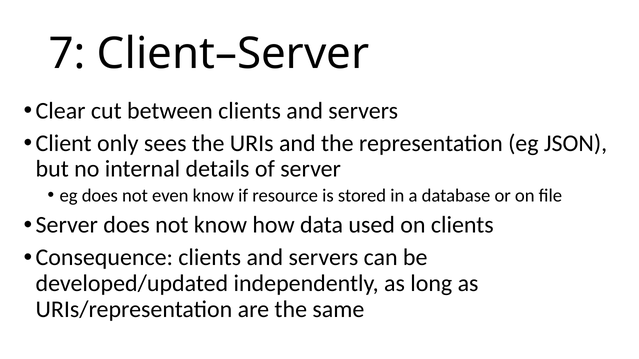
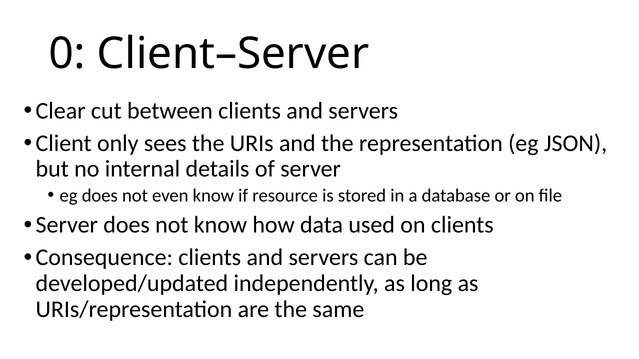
7: 7 -> 0 (67, 54)
